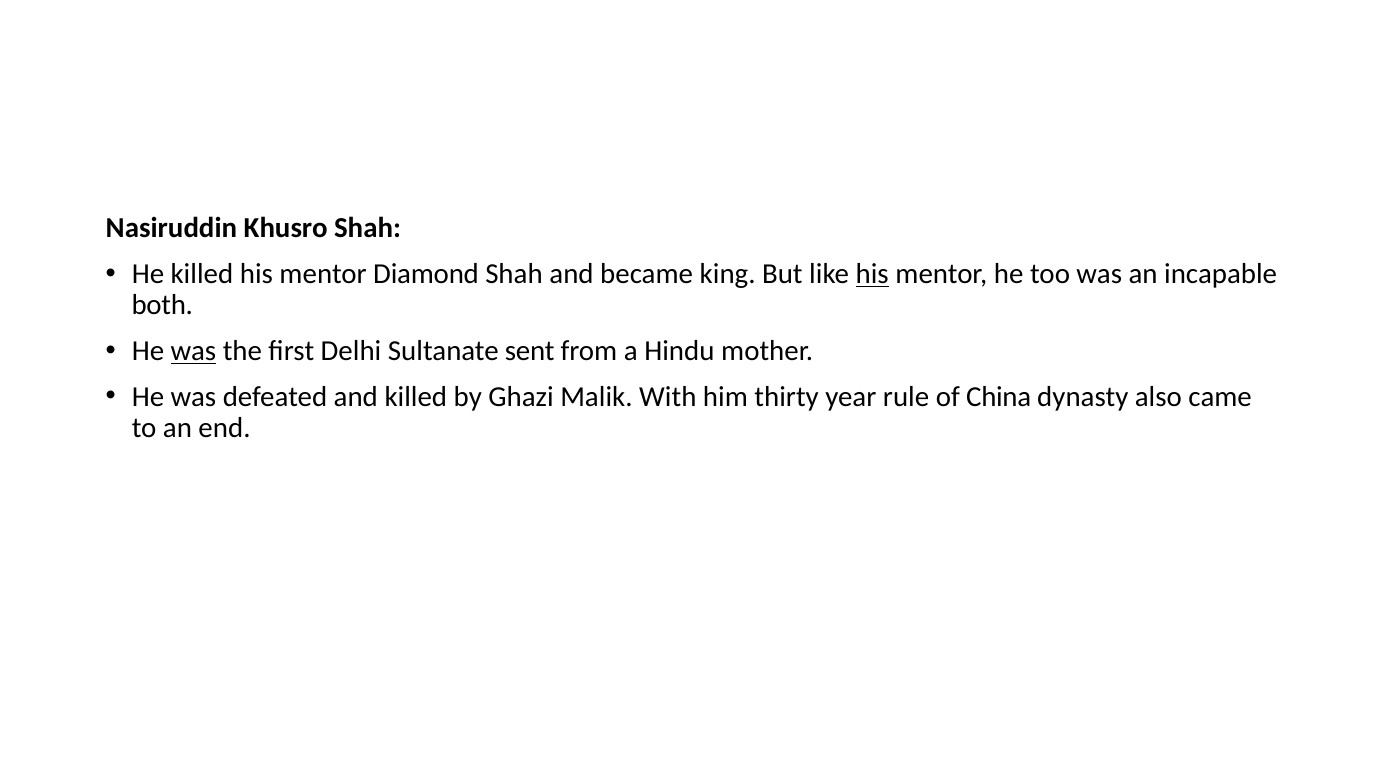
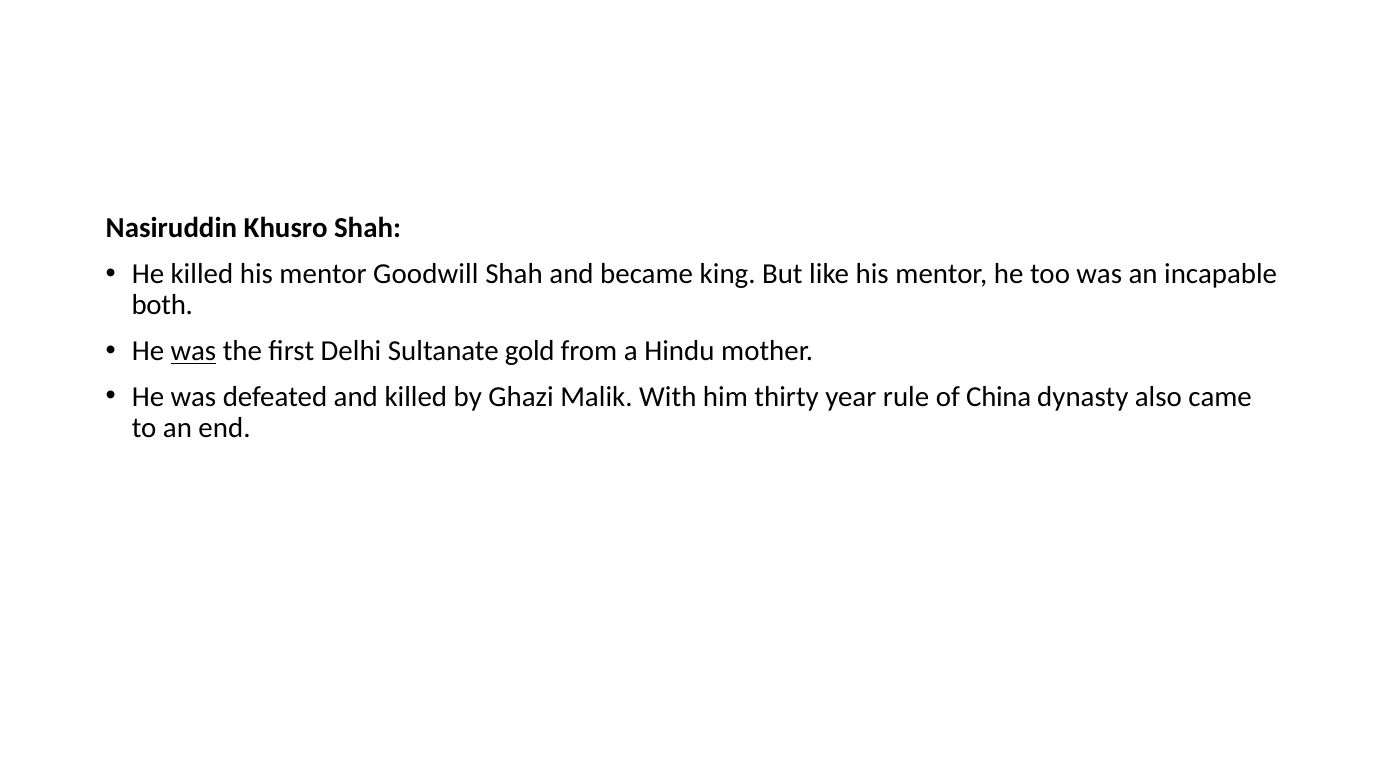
Diamond: Diamond -> Goodwill (426, 274)
his underline: present -> none (872, 274)
sent: sent -> gold (530, 351)
